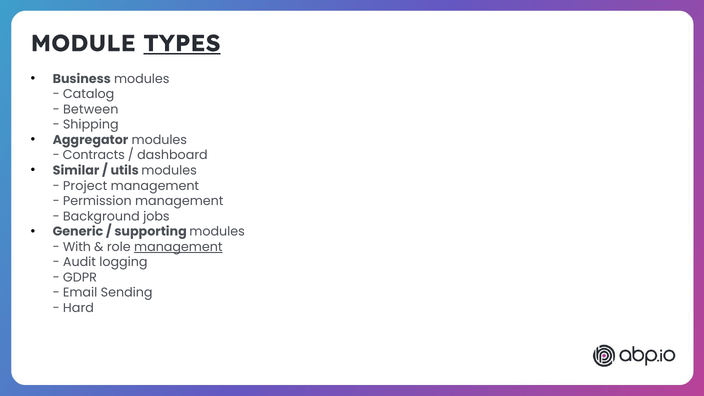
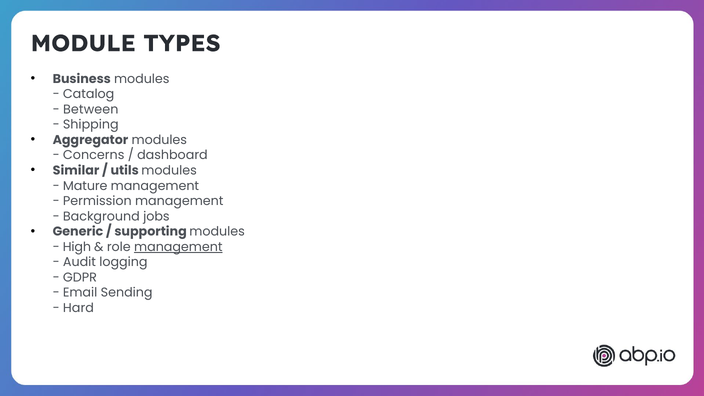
TYPES underline: present -> none (182, 44)
Contracts: Contracts -> Concerns (94, 155)
Project: Project -> Mature (85, 186)
With: With -> High (77, 247)
